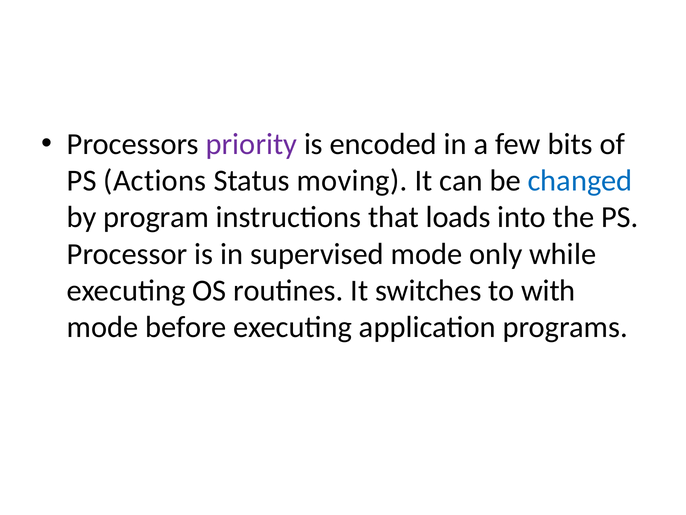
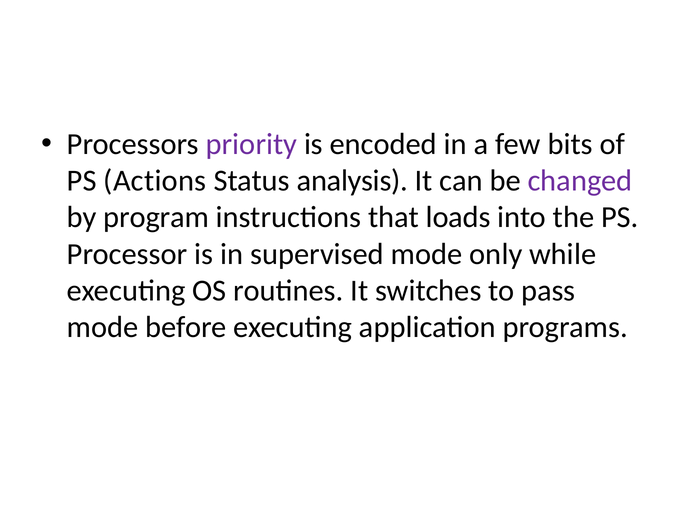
moving: moving -> analysis (352, 181)
changed colour: blue -> purple (580, 181)
with: with -> pass (548, 290)
